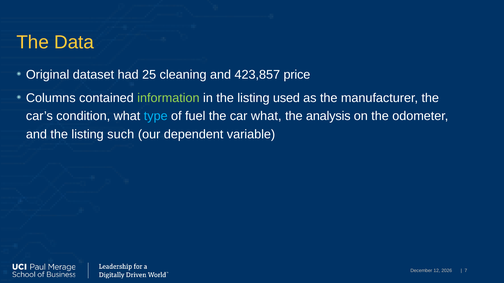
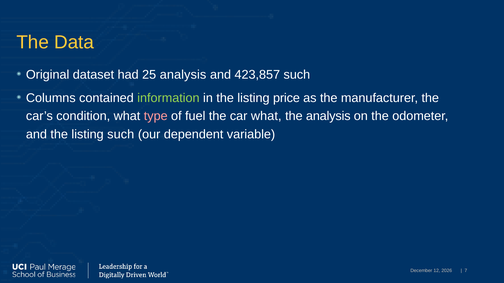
25 cleaning: cleaning -> analysis (183, 75)
423,857 price: price -> such (297, 75)
used: used -> price (286, 98)
type colour: light blue -> pink (156, 116)
